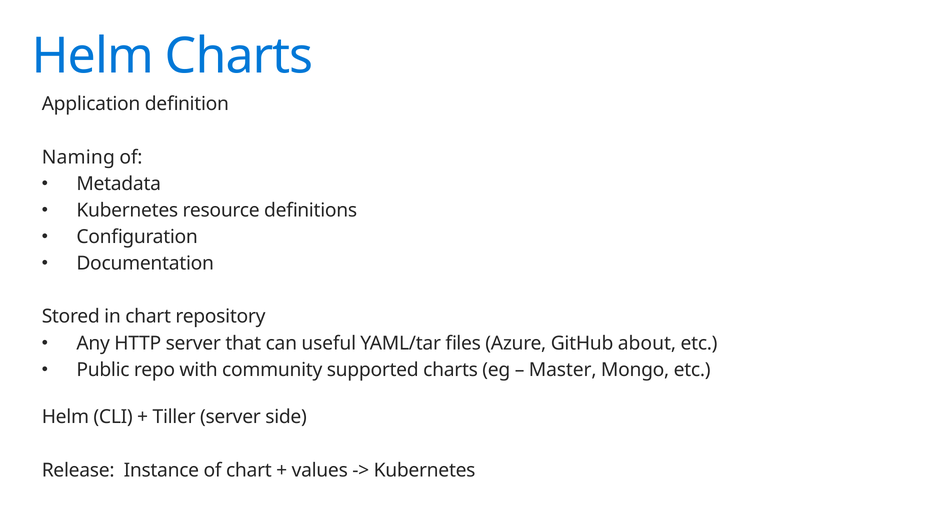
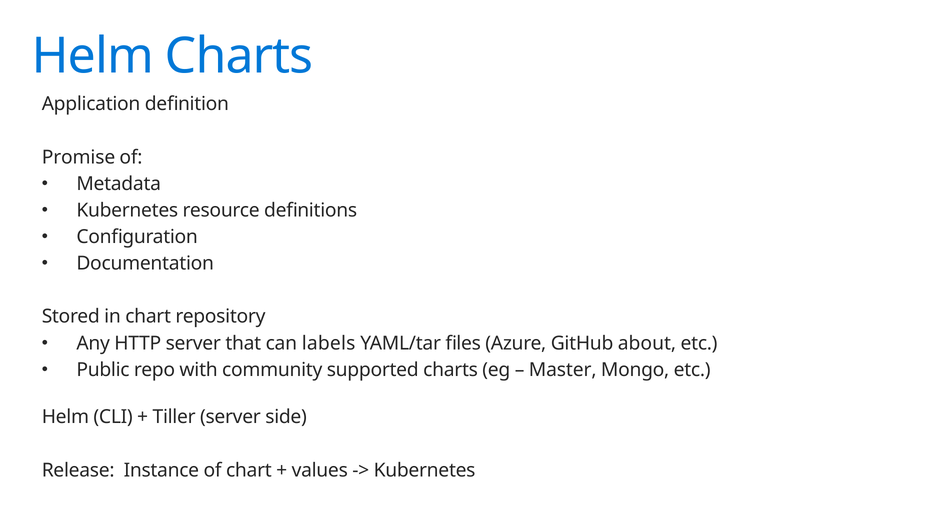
Naming: Naming -> Promise (79, 157)
useful: useful -> labels (329, 343)
